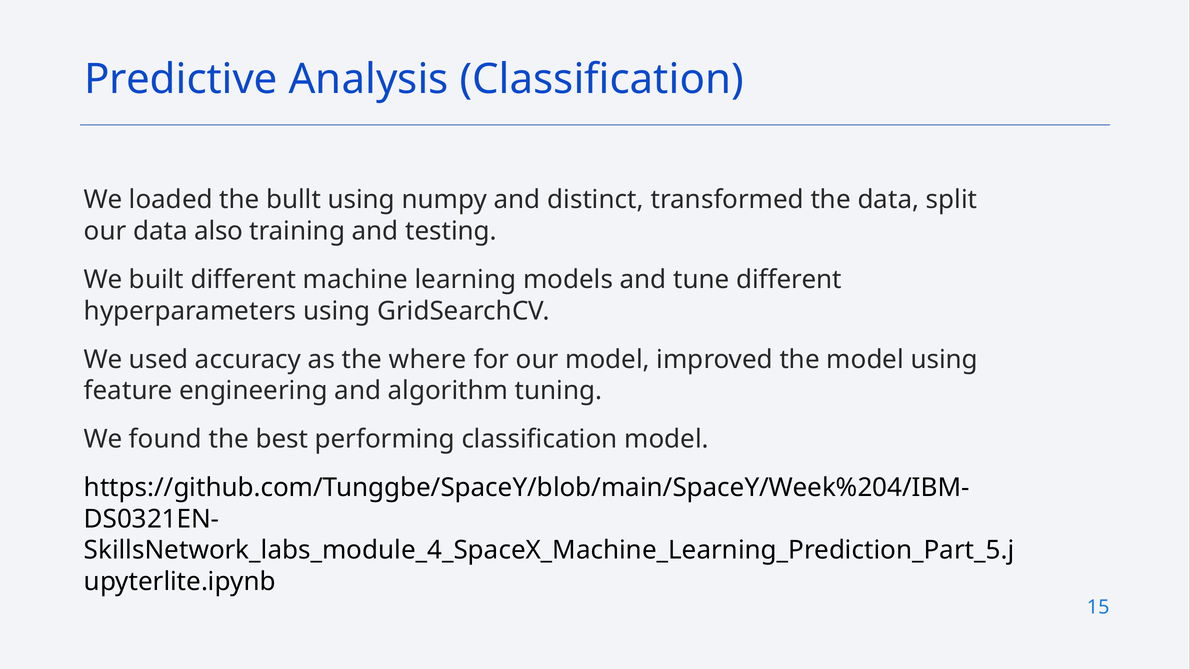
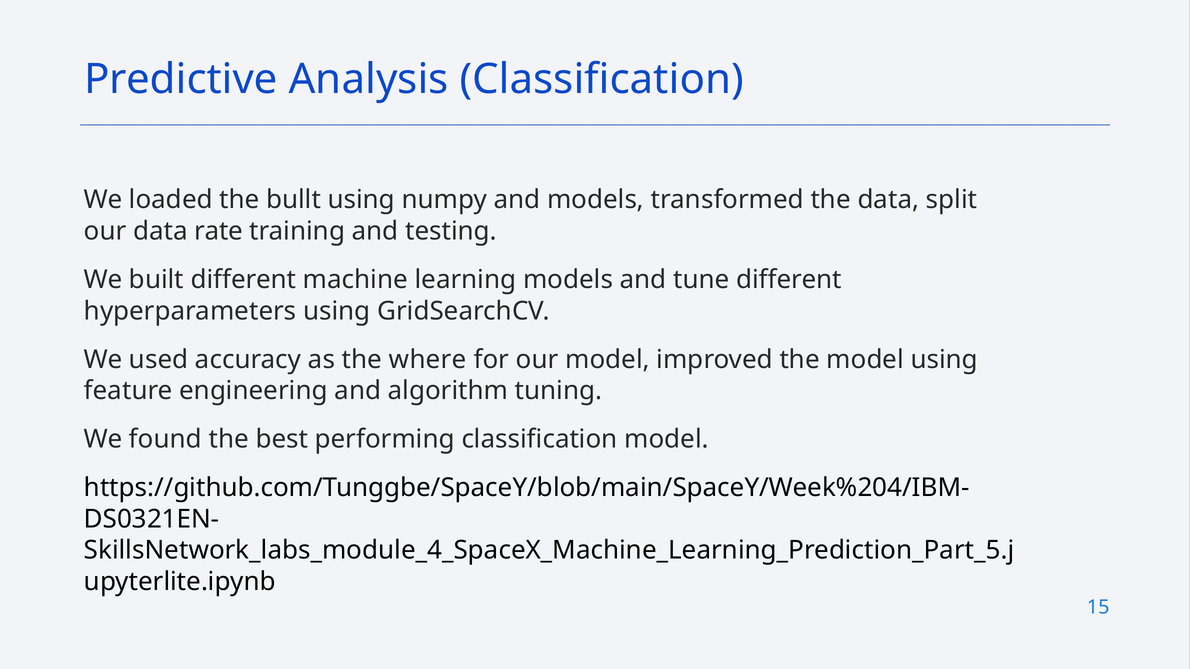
and distinct: distinct -> models (596, 200)
also: also -> rate (219, 231)
